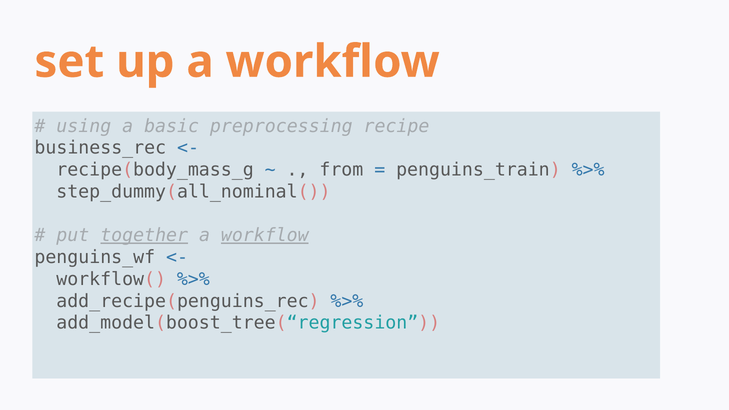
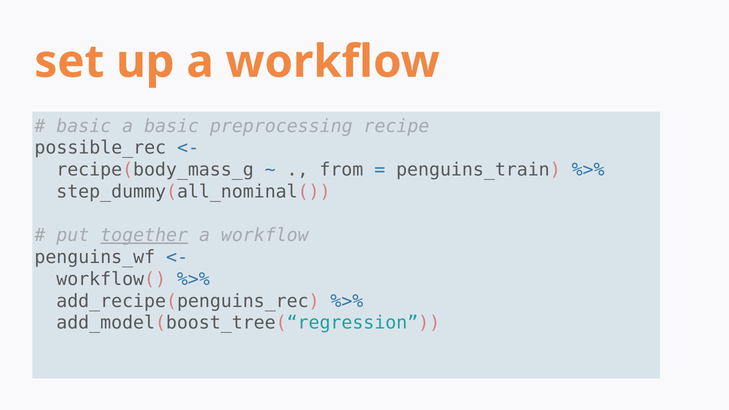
using: using -> basic (84, 126)
business_rec: business_rec -> possible_rec (100, 148)
workflow underline: present -> none (265, 235)
